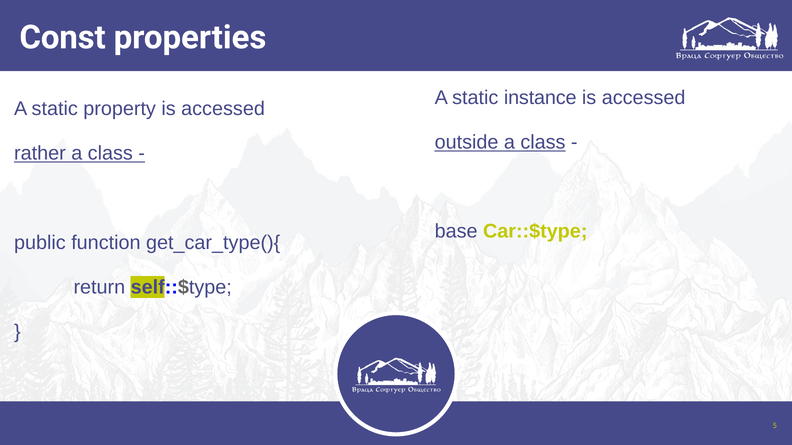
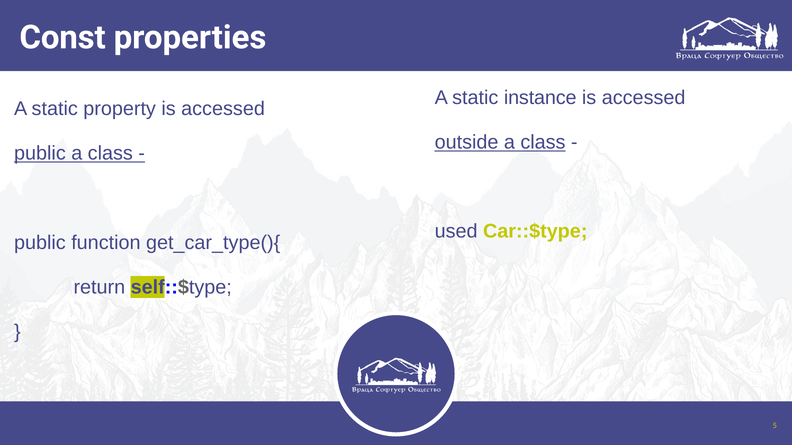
rather: rather -> public (40, 154)
base: base -> used (456, 232)
